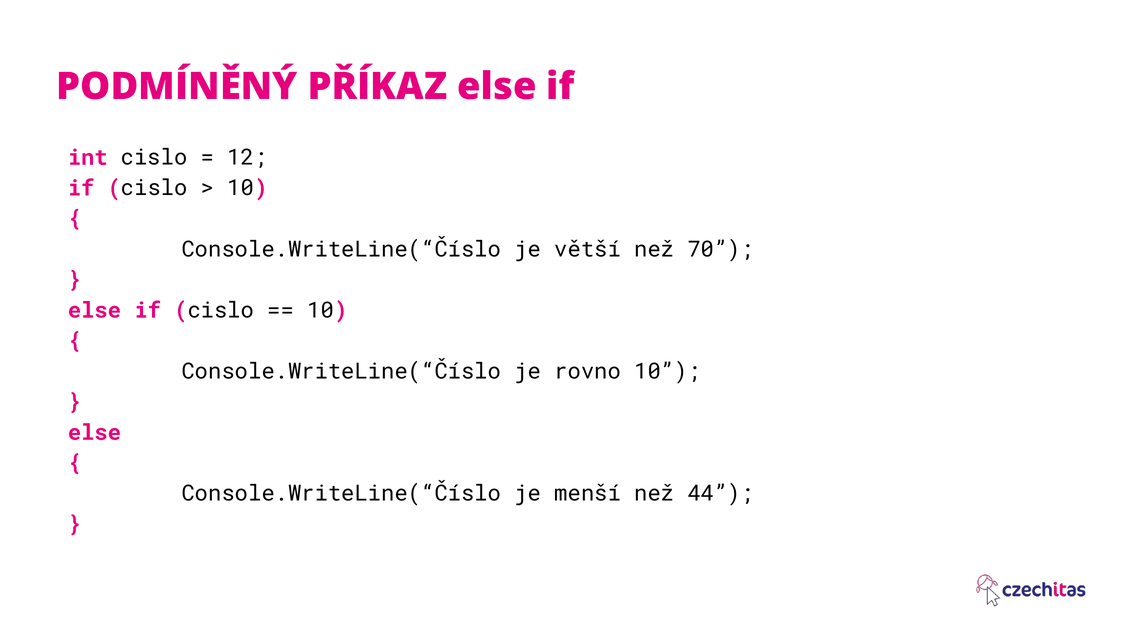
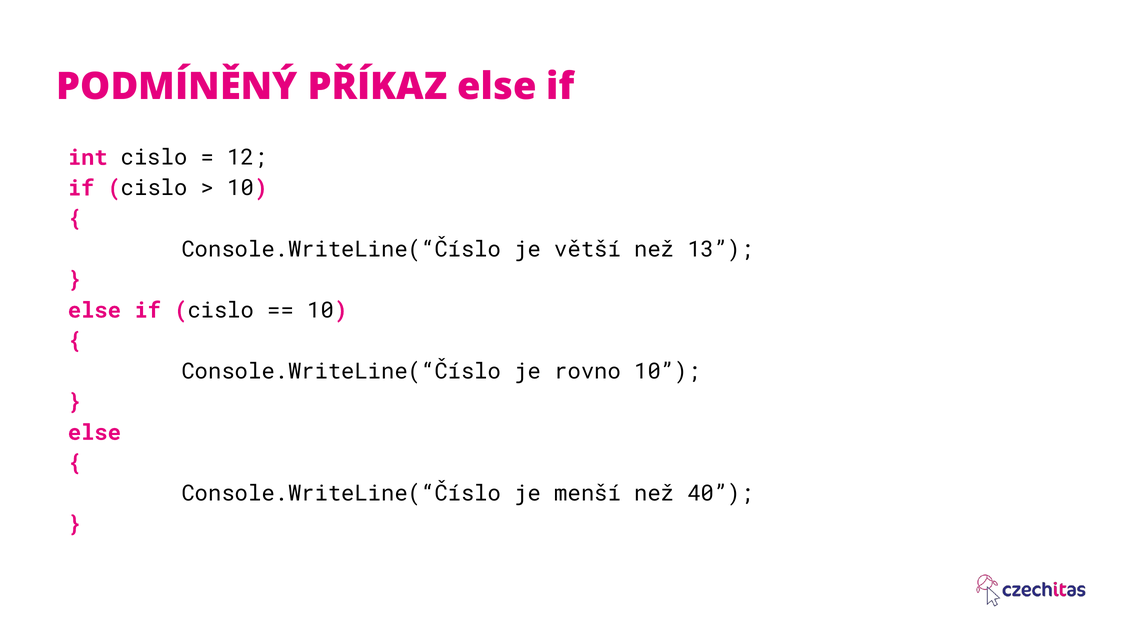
70: 70 -> 13 (721, 249)
44: 44 -> 40 (721, 493)
